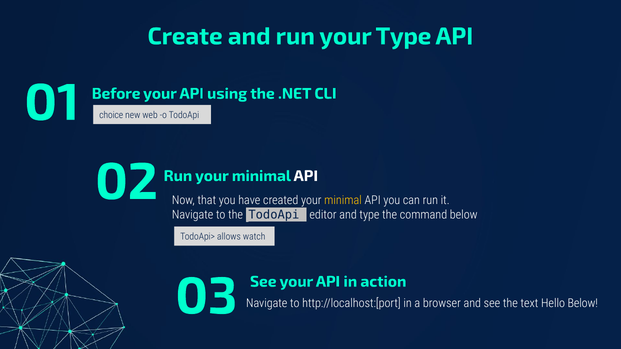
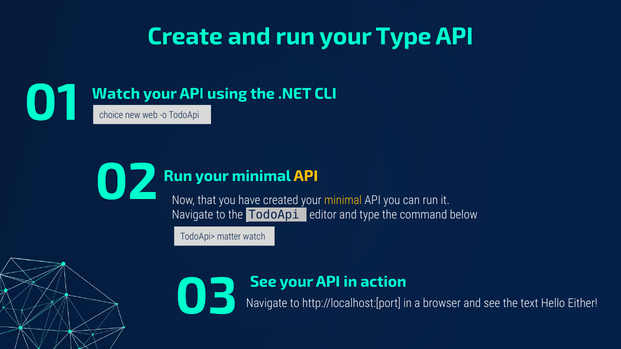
Before: Before -> Watch (116, 94)
API colour: white -> yellow (306, 176)
allows: allows -> matter (229, 237)
Hello Below: Below -> Either (583, 304)
